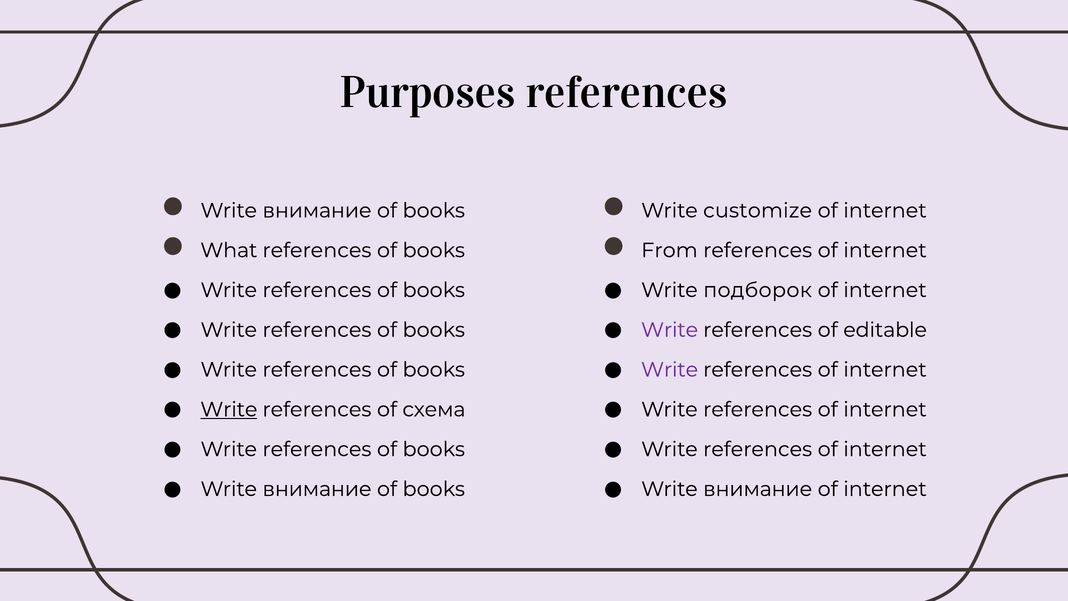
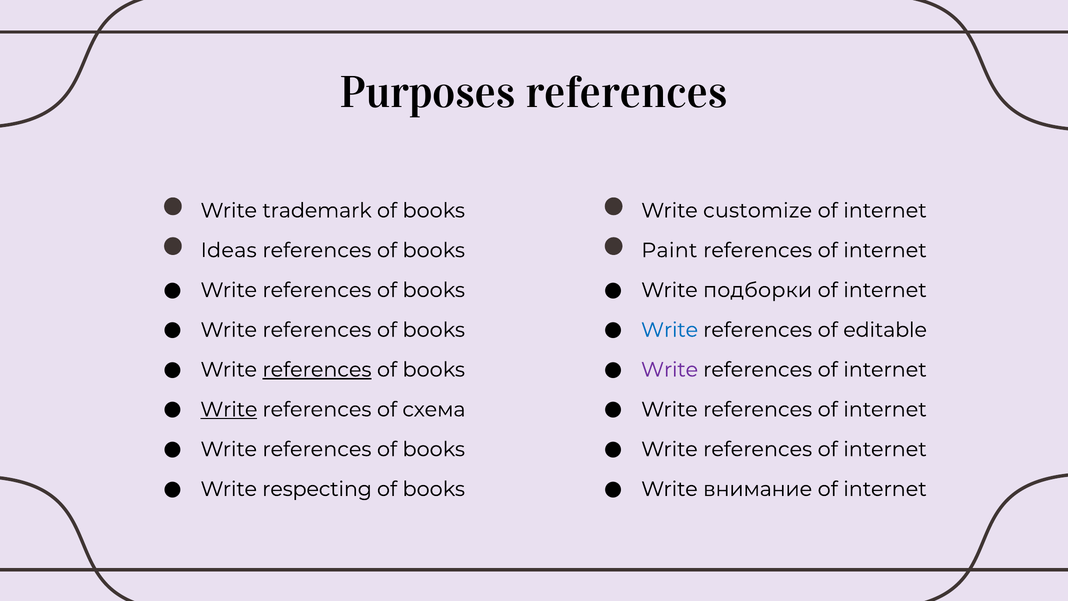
внимание: внимание -> trademark (317, 210)
What: What -> Ideas (229, 250)
From: From -> Paint (669, 250)
подборок: подборок -> подборки (758, 290)
Write colour: purple -> blue (670, 330)
references underline: none -> present (317, 370)
внимание: внимание -> respecting (317, 489)
